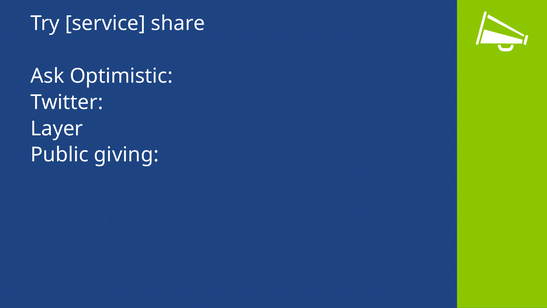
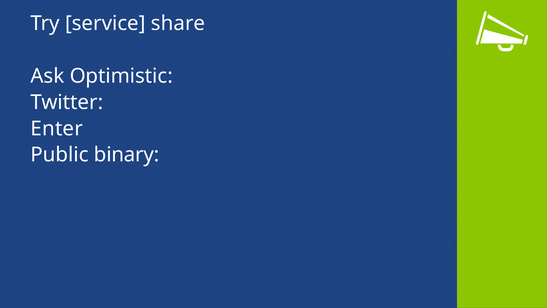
Layer: Layer -> Enter (57, 128)
giving: giving -> binary (127, 155)
